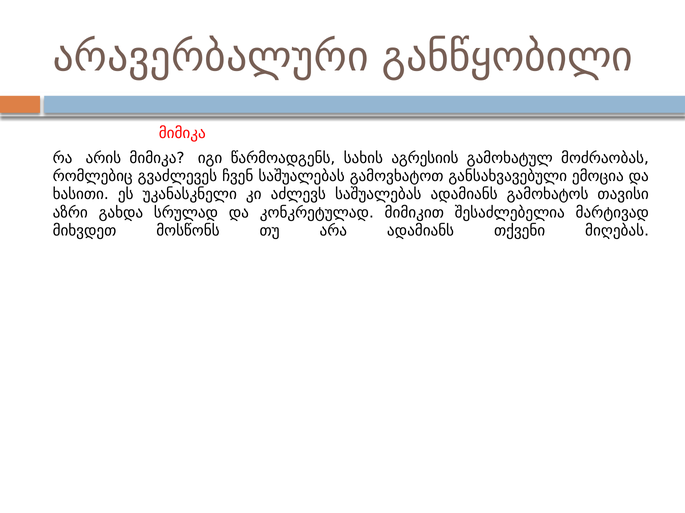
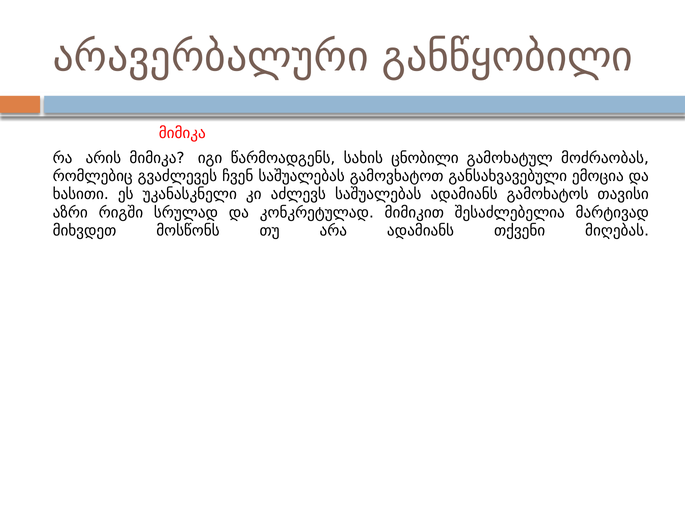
აგრესიის: აგრესიის -> ცნობილი (425, 158)
გახდა: გახდა -> რიგში (121, 213)
